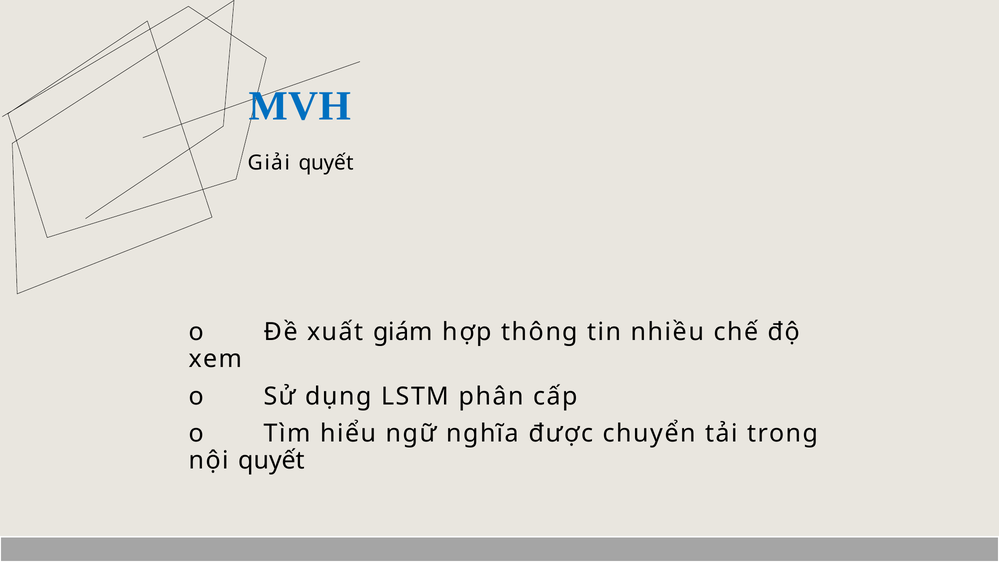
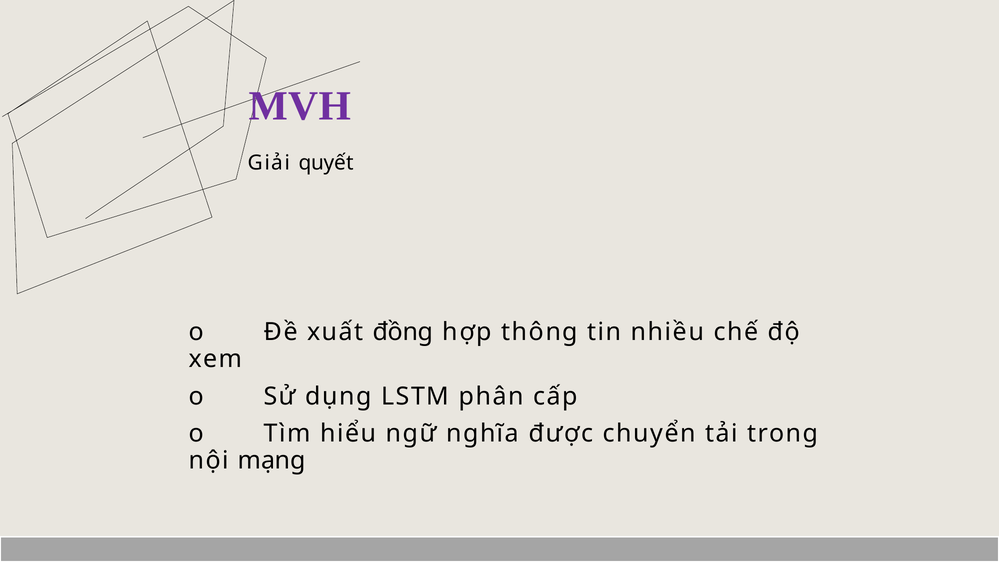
MVH colour: blue -> purple (300, 106)
giám: giám -> đồng (403, 332)
nội quyết: quyết -> mạng (272, 461)
